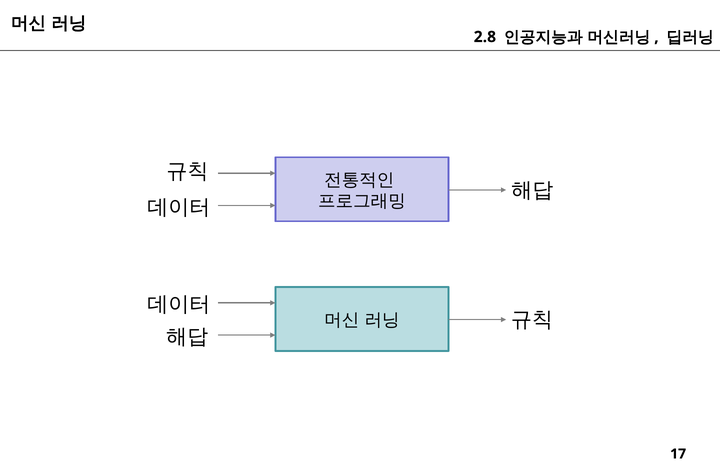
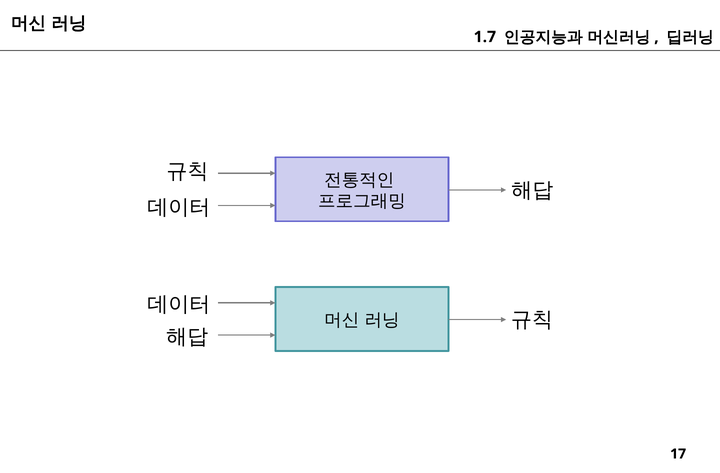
2.8: 2.8 -> 1.7 (485, 37)
